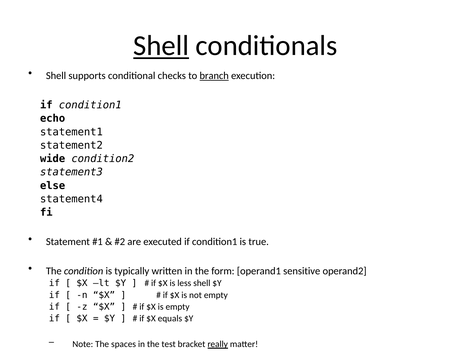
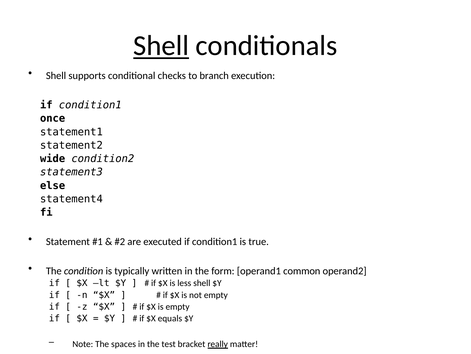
branch underline: present -> none (214, 76)
echo: echo -> once (53, 118)
sensitive: sensitive -> common (302, 271)
